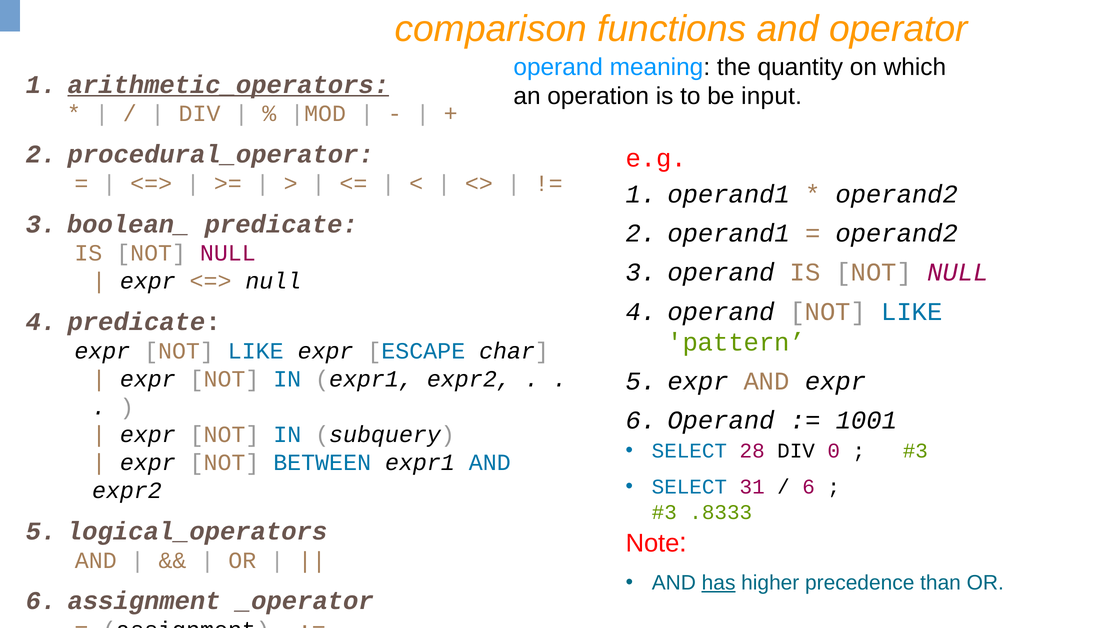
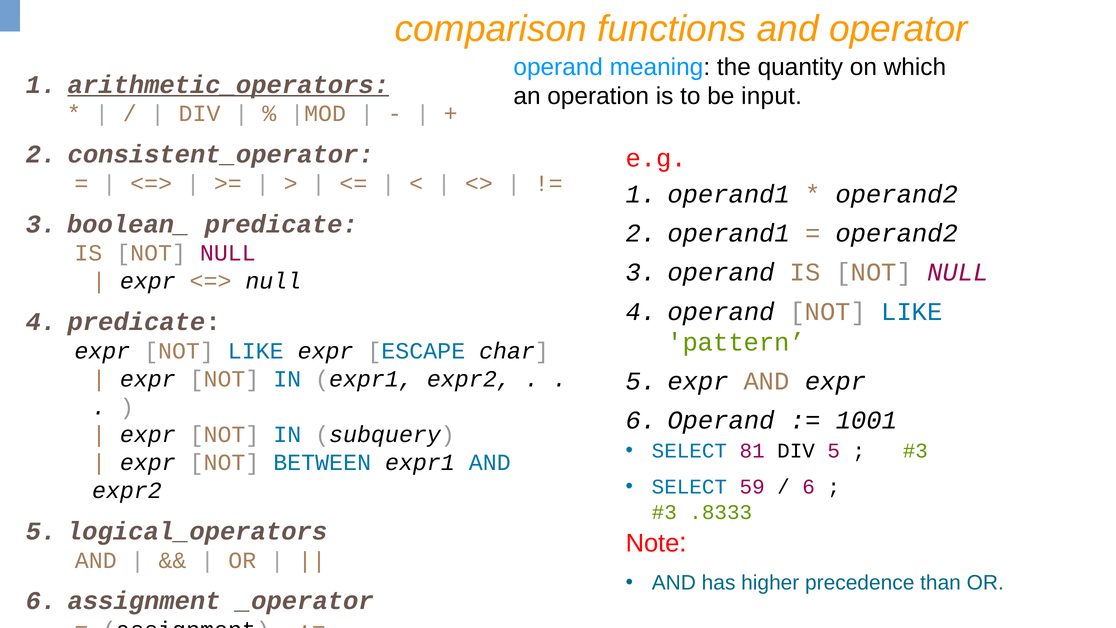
procedural_operator: procedural_operator -> consistent_operator (221, 154)
28: 28 -> 81 (752, 451)
DIV 0: 0 -> 5 (834, 451)
31: 31 -> 59 (752, 487)
has underline: present -> none (719, 582)
